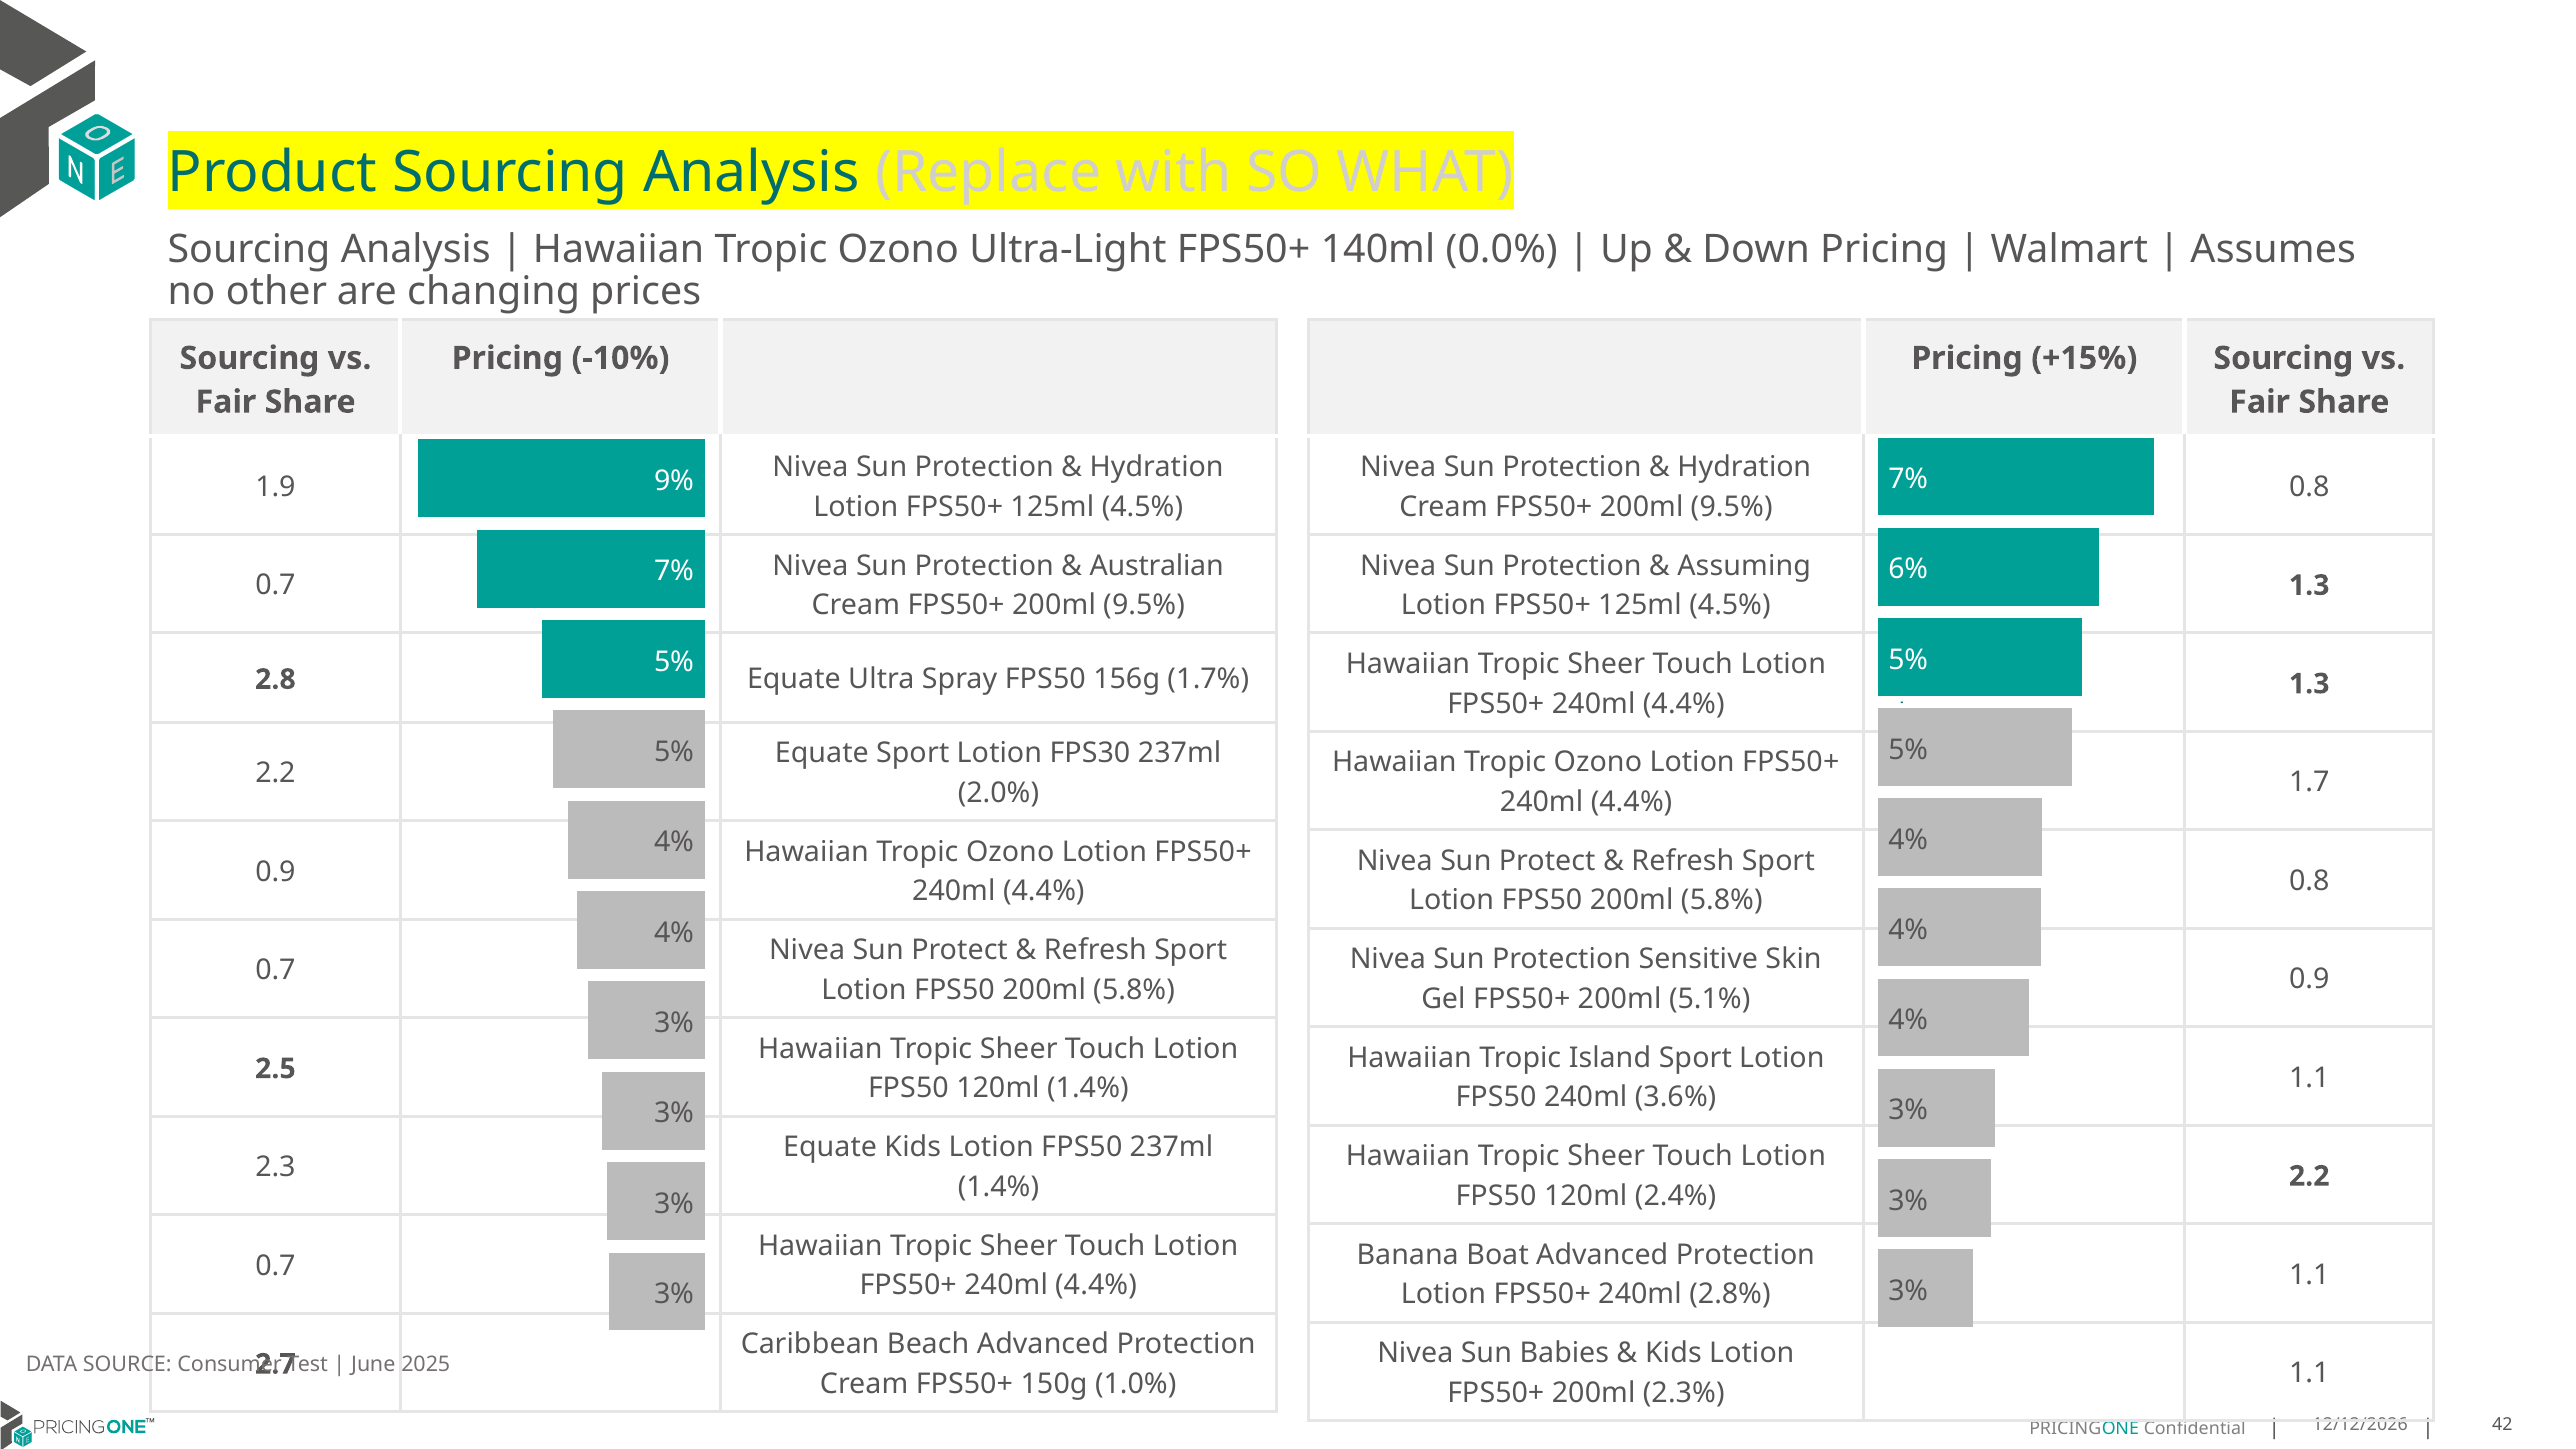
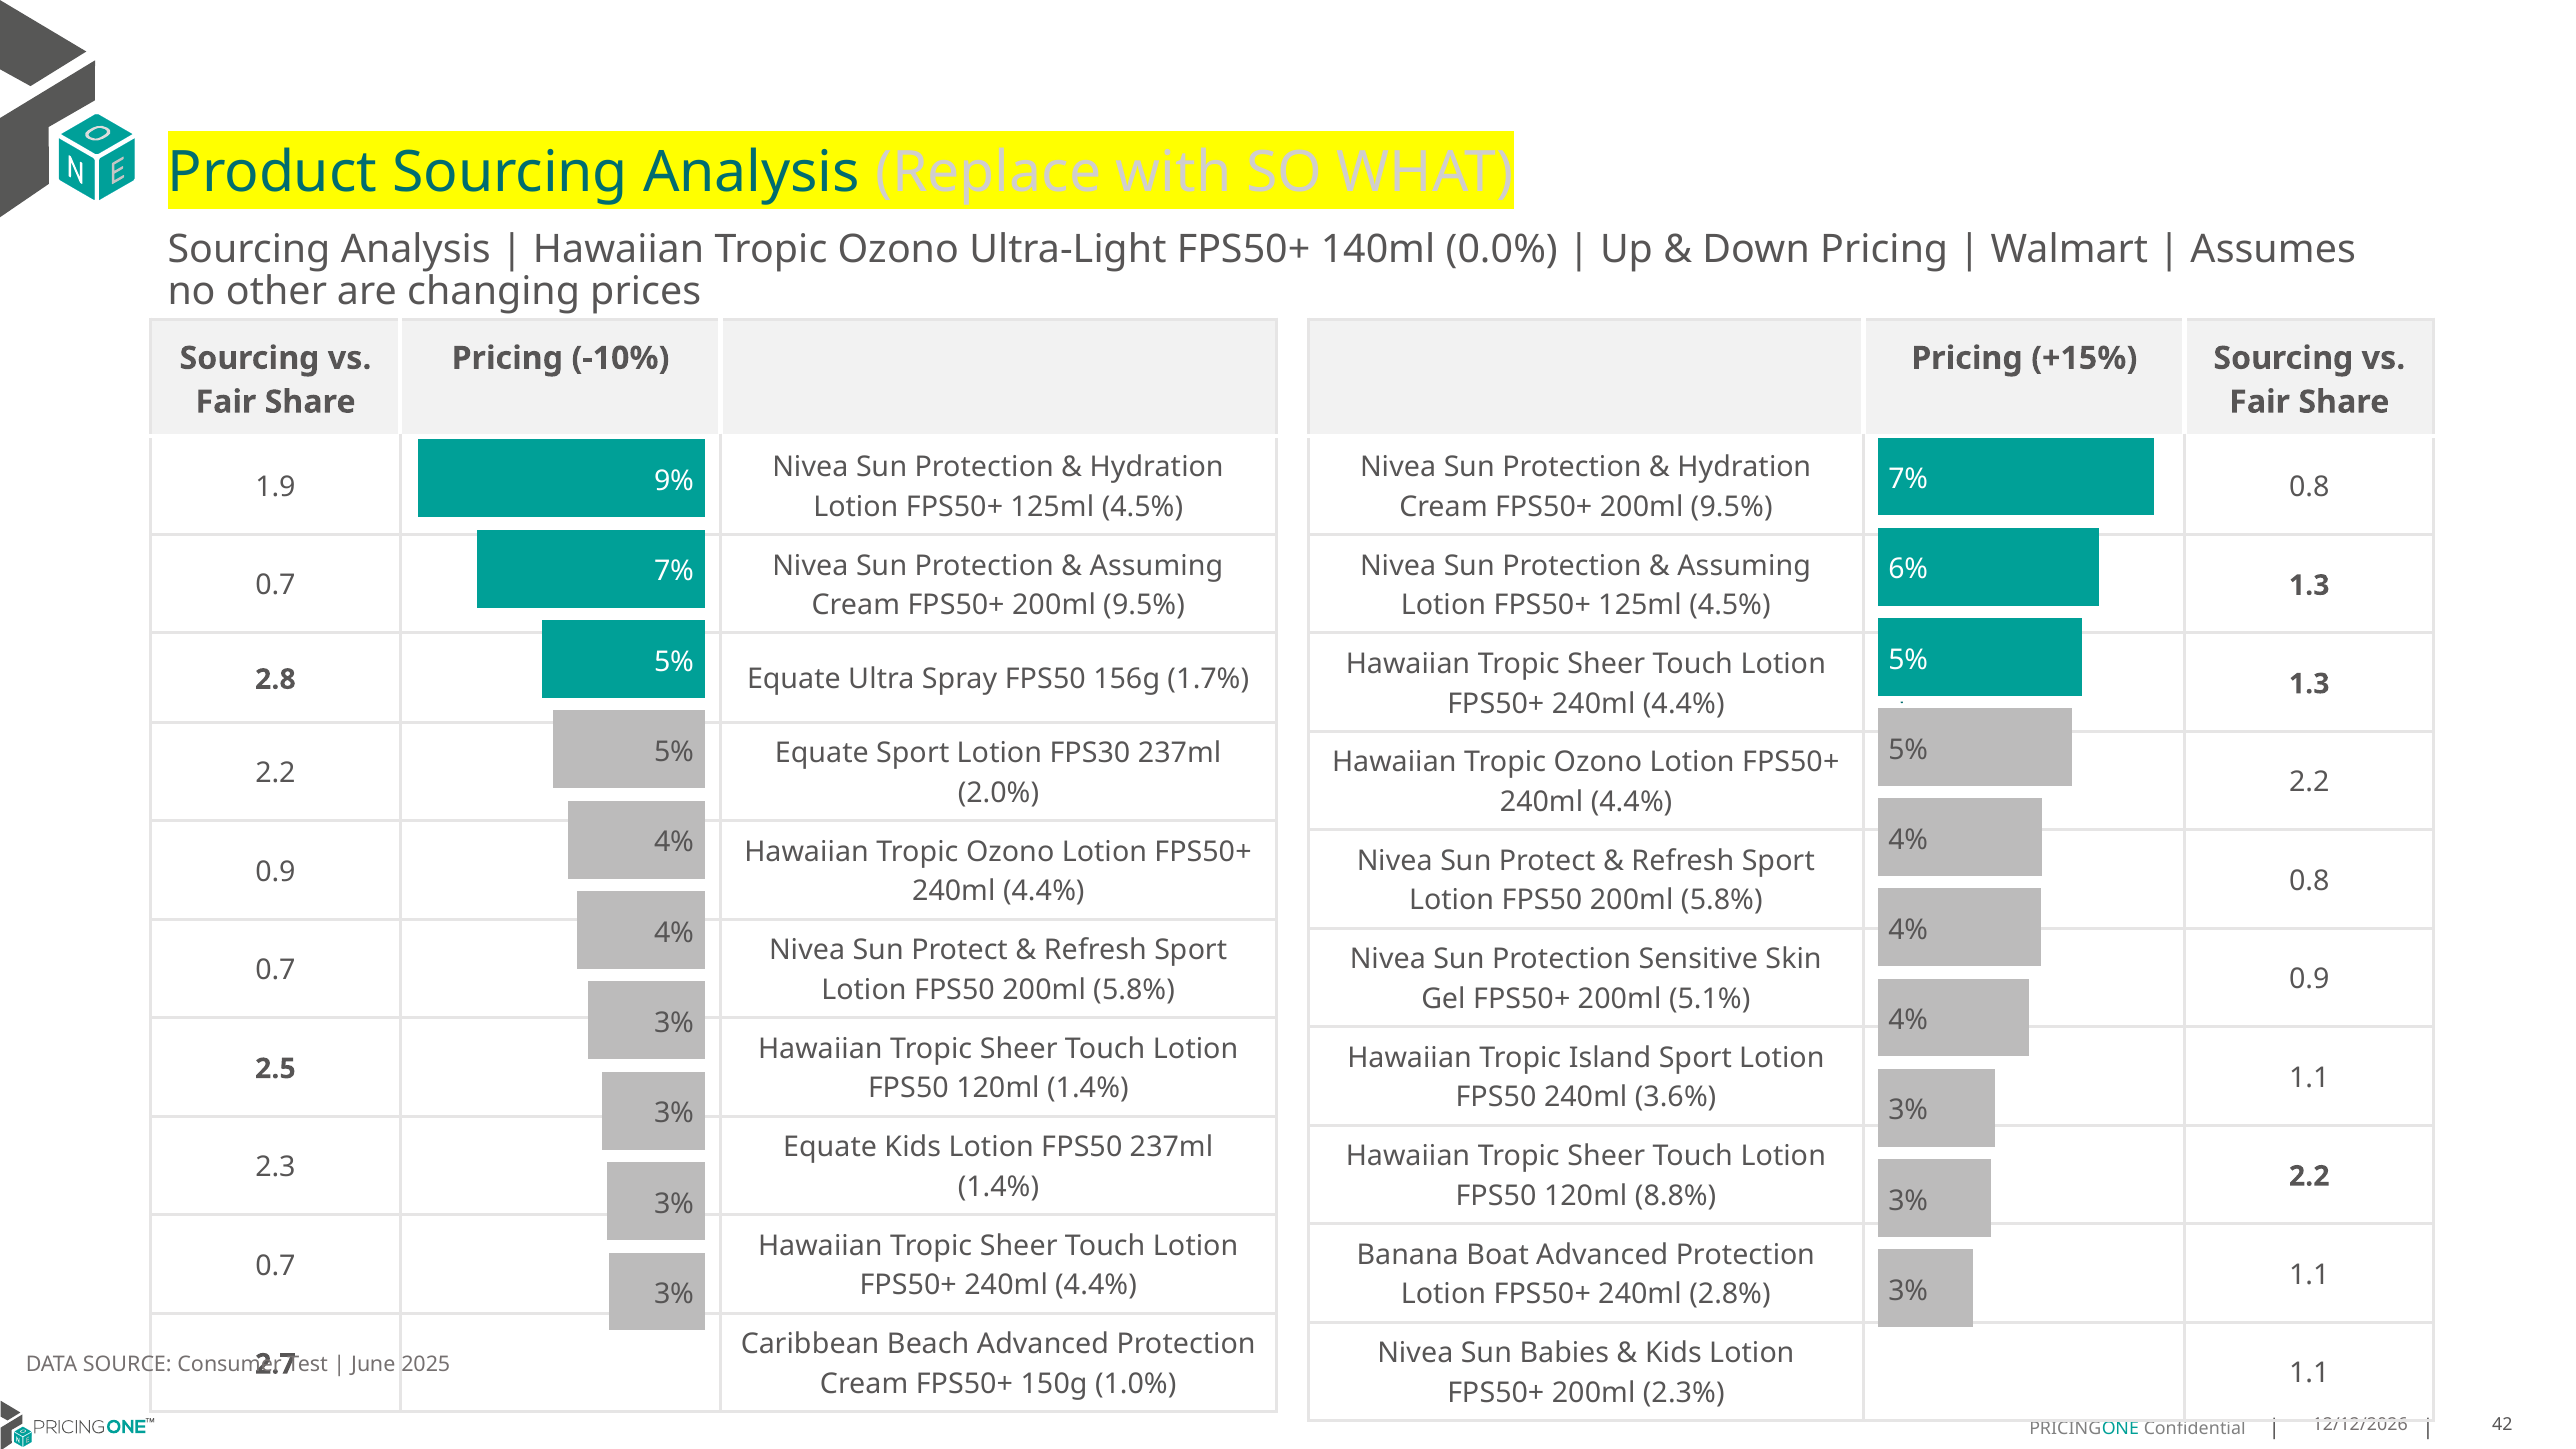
Australian: Australian -> Assuming (1156, 566)
1.7: 1.7 -> 2.2 (2309, 782)
2.4%: 2.4% -> 8.8% (1676, 1196)
